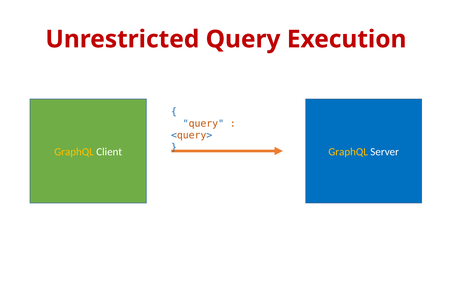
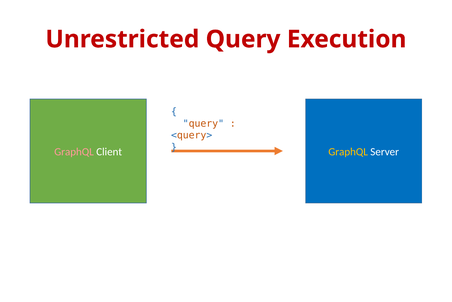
GraphQL colour: yellow -> pink (74, 151)
